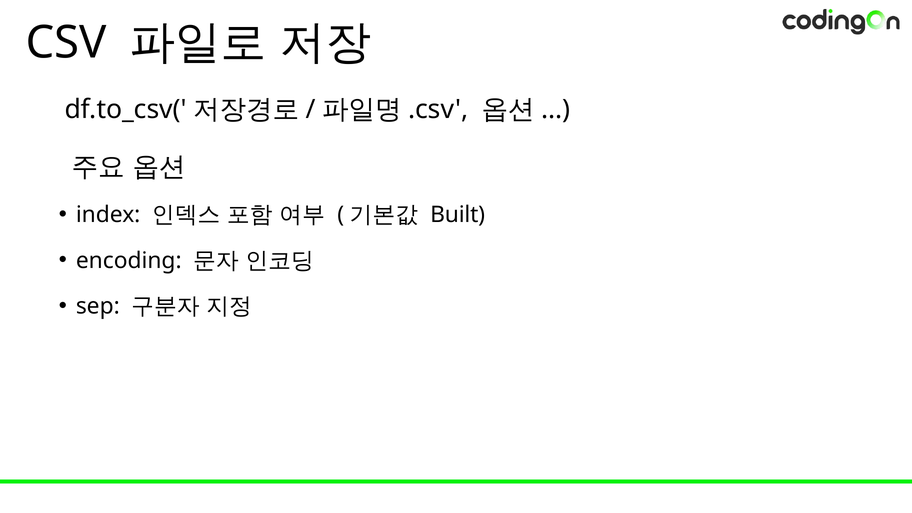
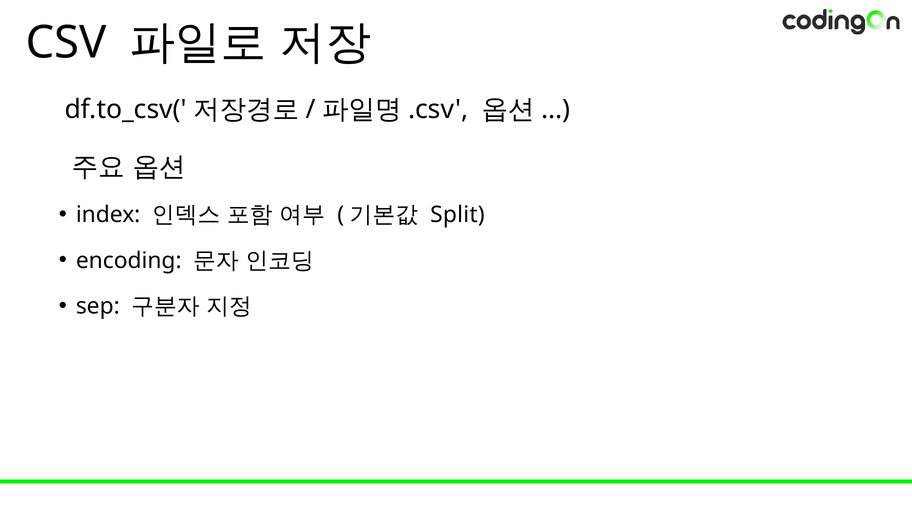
Built: Built -> Split (457, 215)
